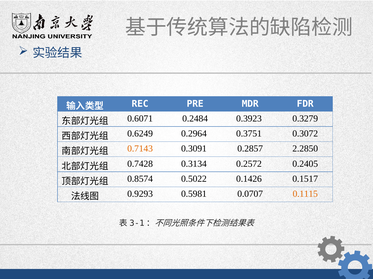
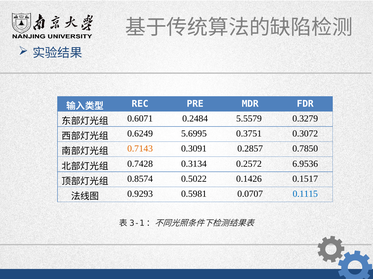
0.3923: 0.3923 -> 5.5579 (249, 119)
0.2964: 0.2964 -> 5.6995 (194, 134)
2.2850: 2.2850 -> 0.7850 (305, 149)
0.2405: 0.2405 -> 6.9536 (305, 164)
0.1115 colour: orange -> blue (305, 194)
